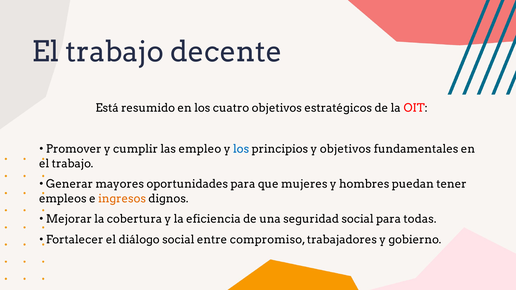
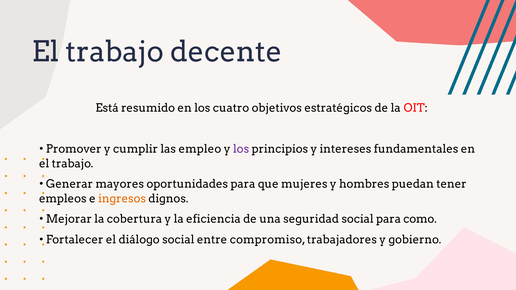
los colour: blue -> purple (241, 149)
y objetivos: objetivos -> intereses (346, 149)
todas: todas -> como (420, 219)
